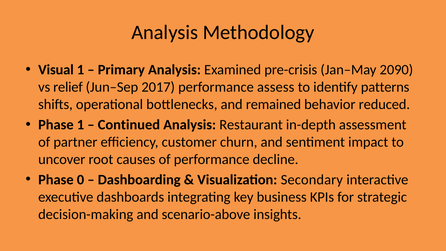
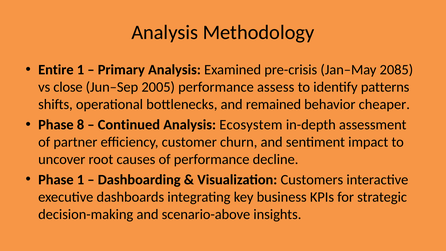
Visual: Visual -> Entire (56, 70)
2090: 2090 -> 2085 (396, 70)
relief: relief -> close (68, 87)
2017: 2017 -> 2005 (158, 87)
reduced: reduced -> cheaper (384, 104)
Phase 1: 1 -> 8 (81, 125)
Restaurant: Restaurant -> Ecosystem (251, 125)
Phase 0: 0 -> 1 (81, 180)
Secondary: Secondary -> Customers (312, 180)
